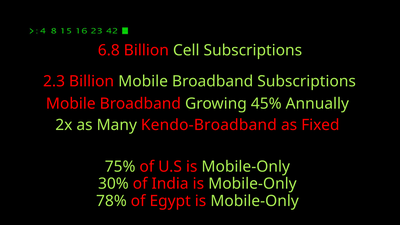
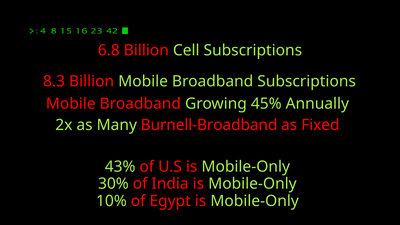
2.3: 2.3 -> 8.3 (54, 81)
Kendo-Broadband: Kendo-Broadband -> Burnell-Broadband (209, 125)
75%: 75% -> 43% (120, 167)
78%: 78% -> 10% (111, 201)
